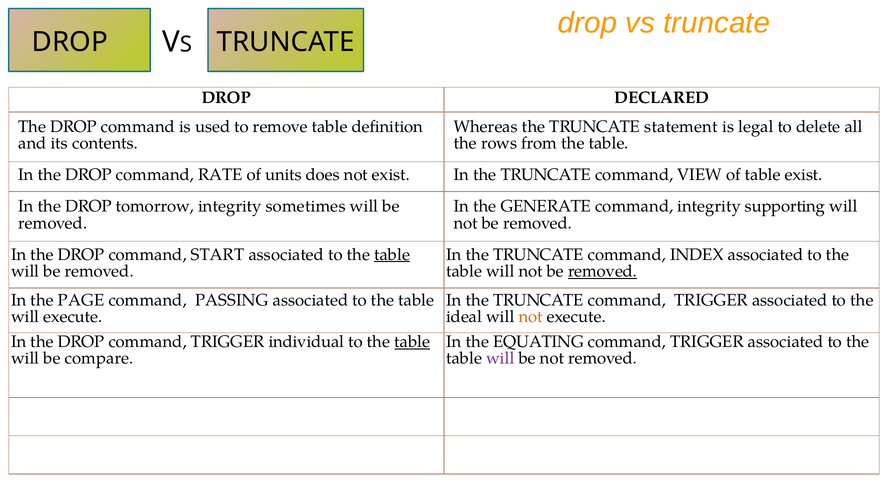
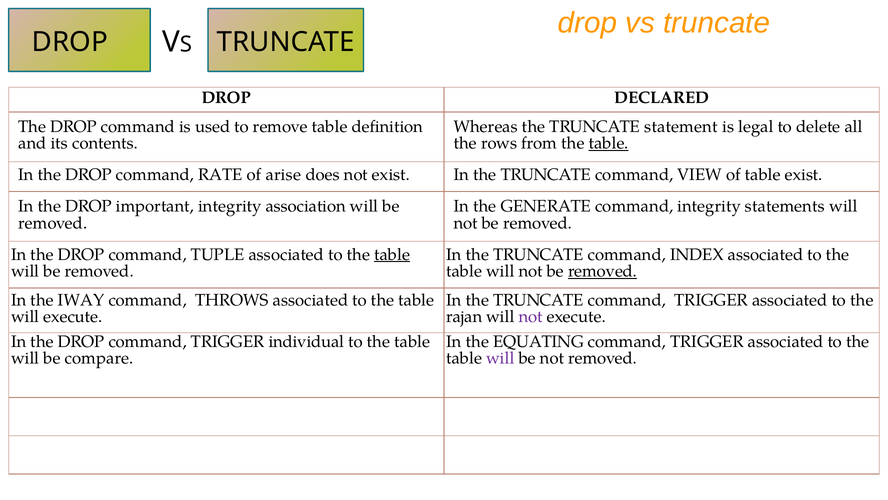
table underline: none -> present (609, 143)
units: units -> arise (283, 175)
tomorrow: tomorrow -> important (155, 206)
sometimes: sometimes -> association (306, 206)
supporting: supporting -> statements (785, 206)
START: START -> TUPLE (218, 254)
PAGE: PAGE -> IWAY (81, 300)
PASSING: PASSING -> THROWS (232, 300)
ideal: ideal -> rajan (464, 317)
not colour: orange -> purple (531, 317)
table underline: present -> none (412, 341)
